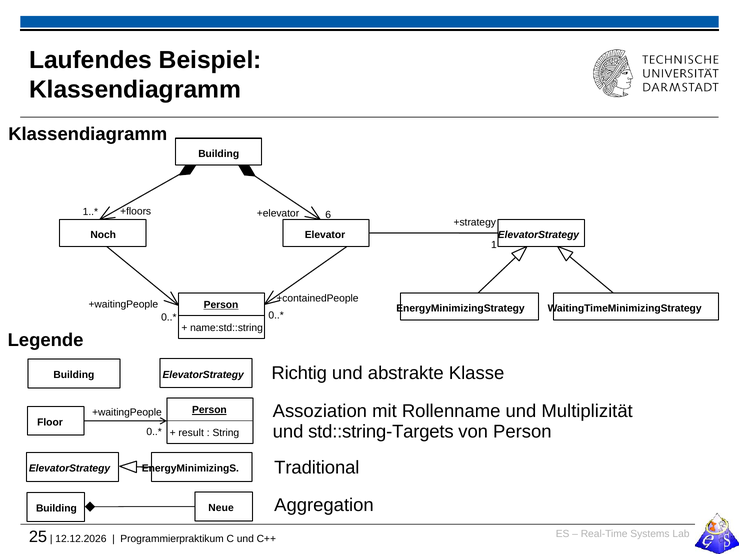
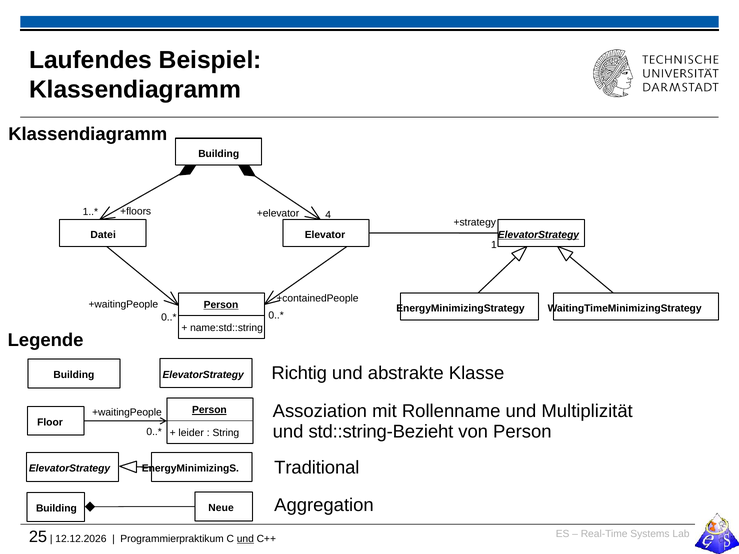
6: 6 -> 4 (328, 215)
Noch: Noch -> Datei (103, 235)
ElevatorStrategy underline: none -> present (538, 235)
std::string-Targets: std::string-Targets -> std::string-Bezieht (381, 432)
result: result -> leider (191, 433)
und underline: none -> present (245, 539)
